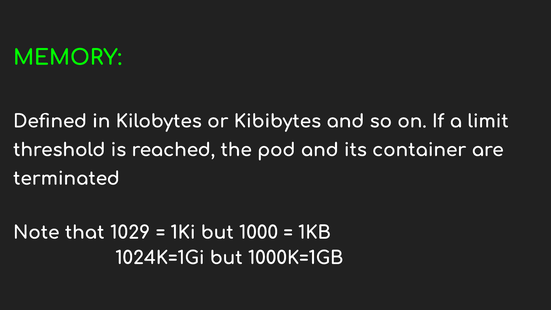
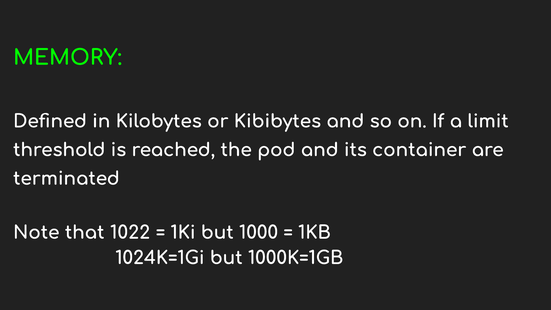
1029: 1029 -> 1022 (130, 233)
